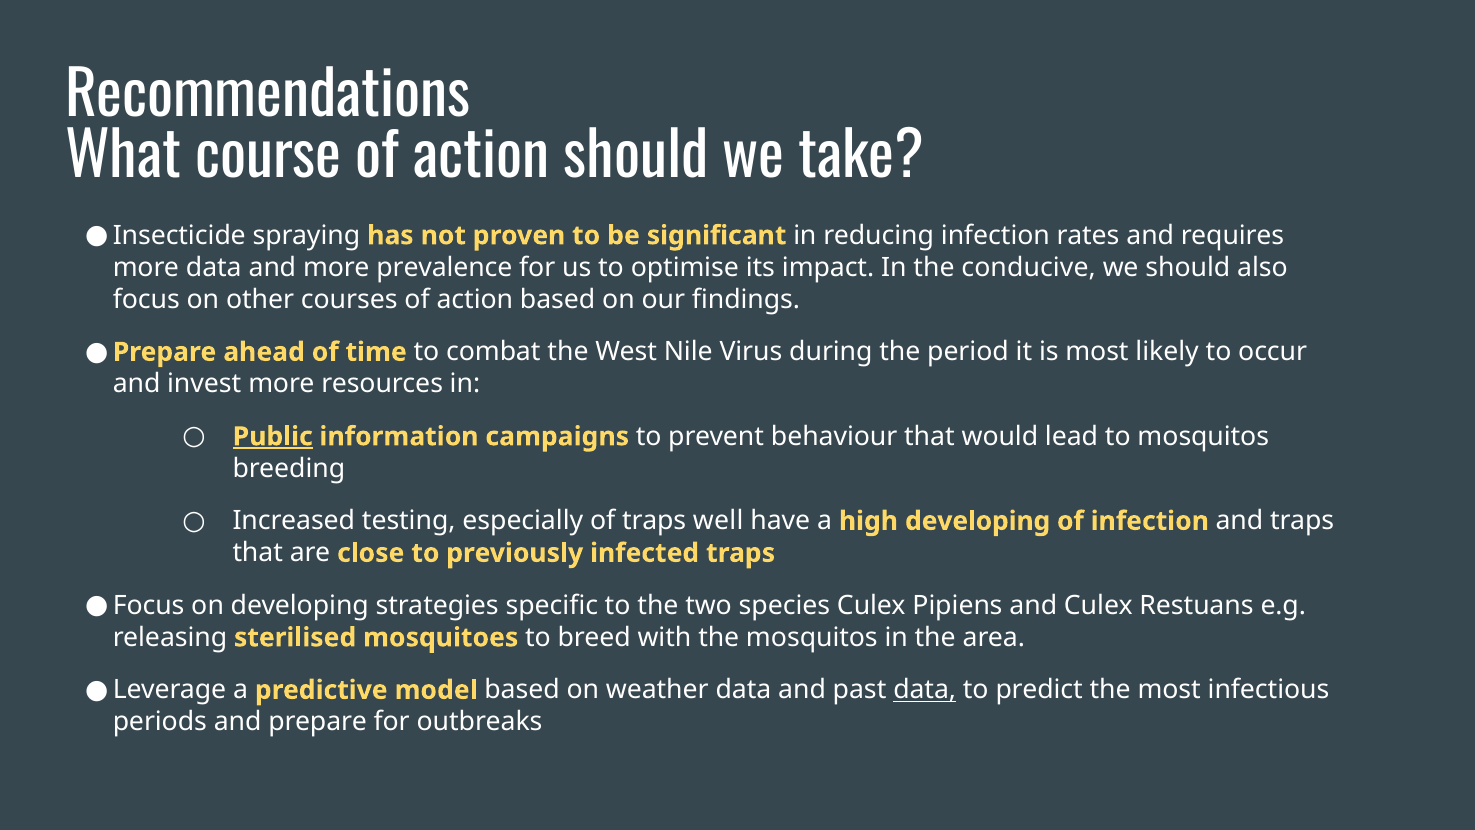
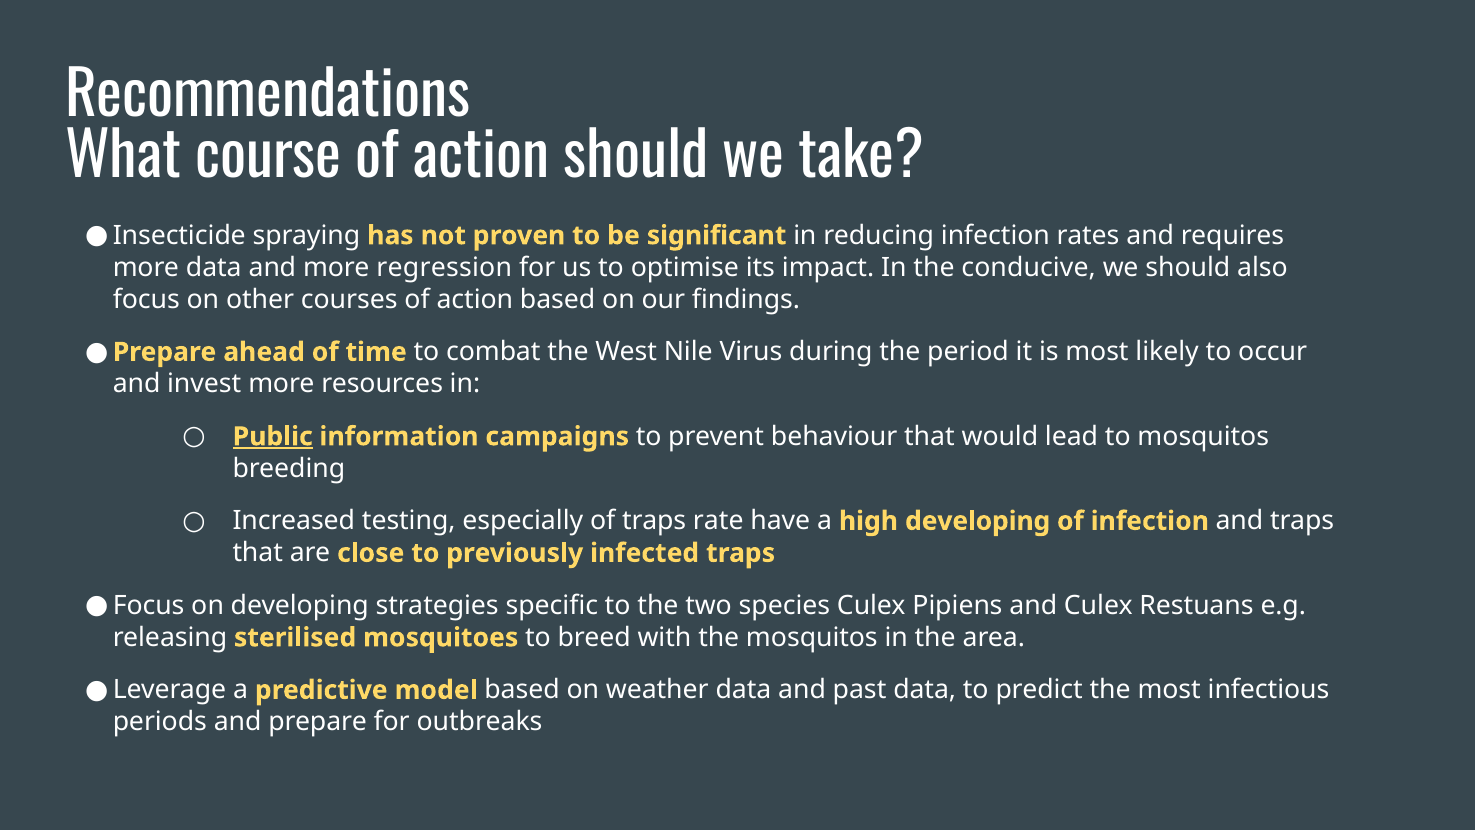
prevalence: prevalence -> regression (444, 267)
well: well -> rate (718, 521)
data underline: present -> none (925, 690)
